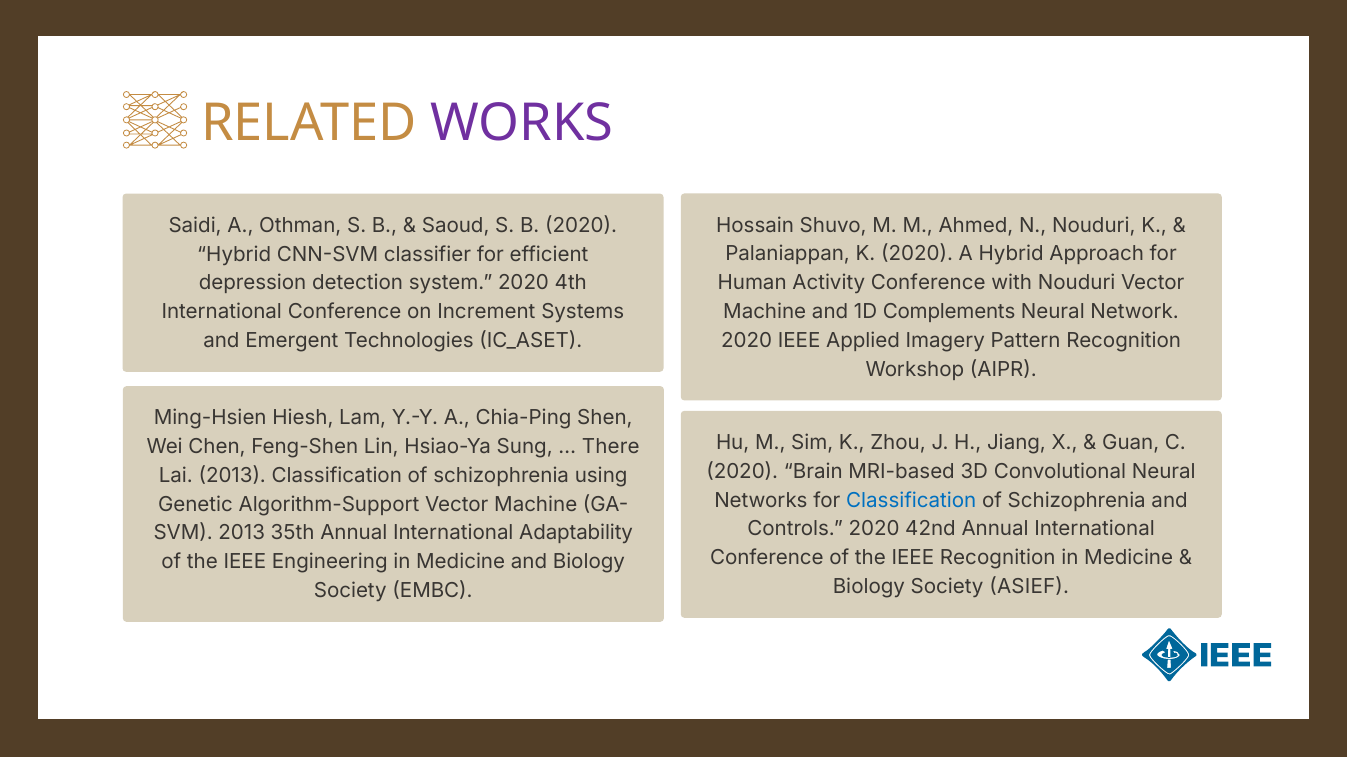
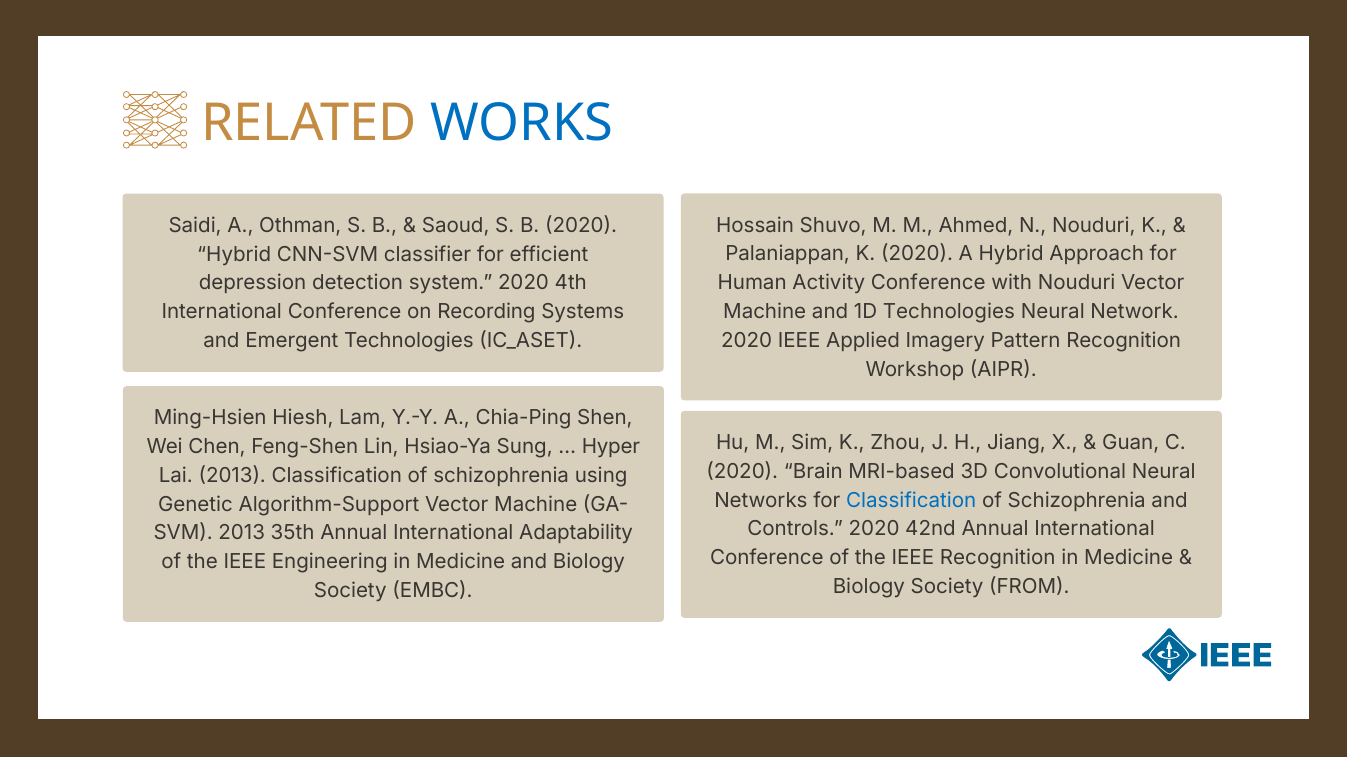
WORKS colour: purple -> blue (522, 123)
1D Complements: Complements -> Technologies (949, 312)
Increment: Increment -> Recording (486, 312)
There: There -> Hyper (611, 447)
ASIEF: ASIEF -> FROM (1029, 587)
